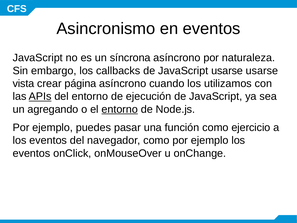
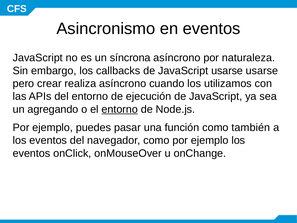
vista: vista -> pero (23, 83)
página: página -> realiza (80, 83)
APIs underline: present -> none (40, 96)
ejercicio: ejercicio -> también (251, 127)
